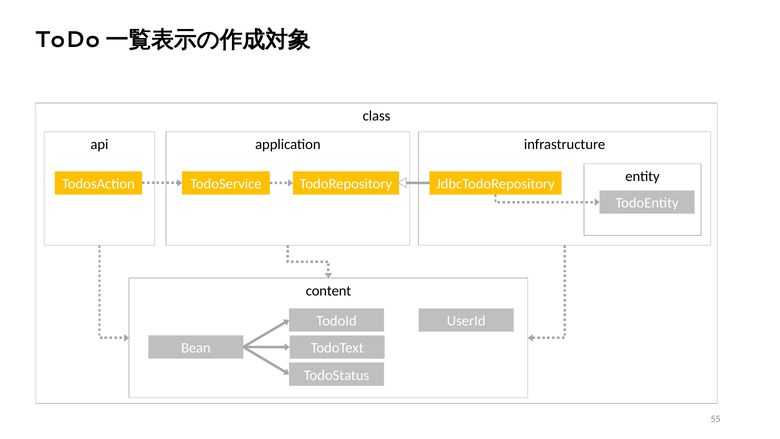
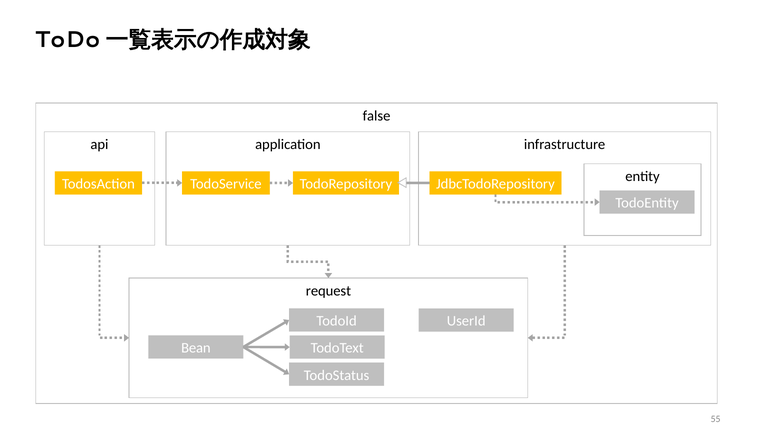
class: class -> false (377, 116)
content: content -> request (328, 291)
